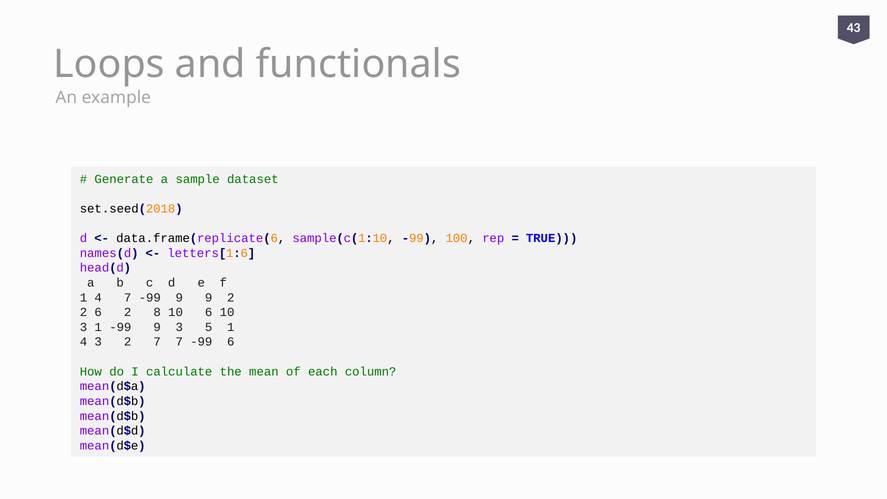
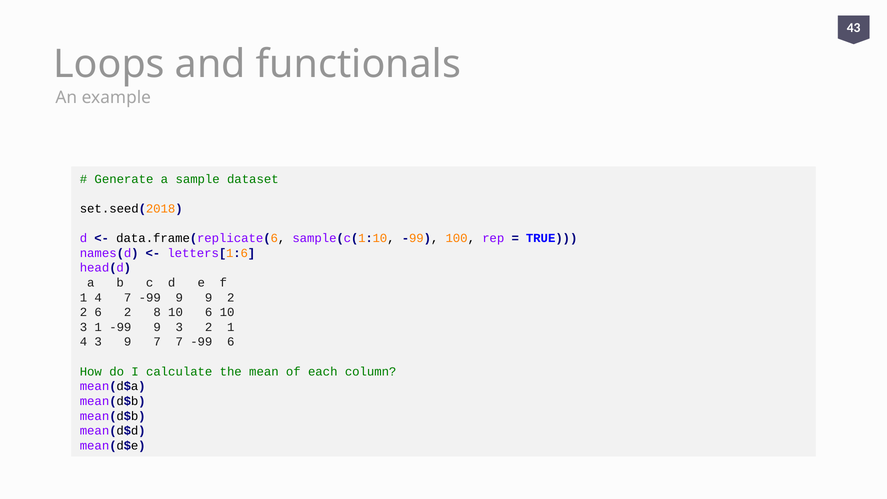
3 5: 5 -> 2 (209, 327)
3 2: 2 -> 9 (128, 342)
